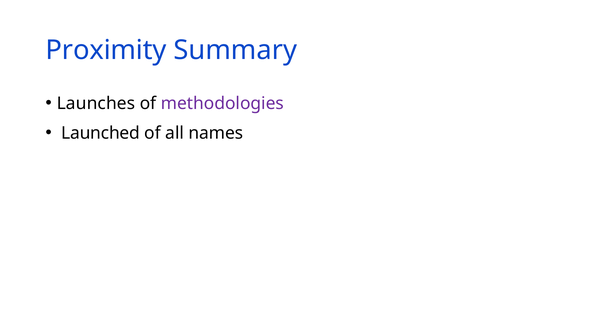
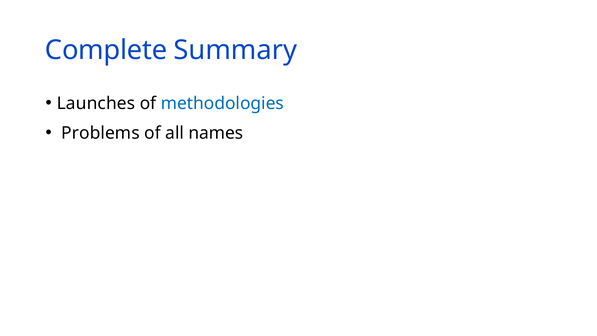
Proximity: Proximity -> Complete (106, 50)
methodologies colour: purple -> blue (222, 103)
Launched: Launched -> Problems (100, 133)
